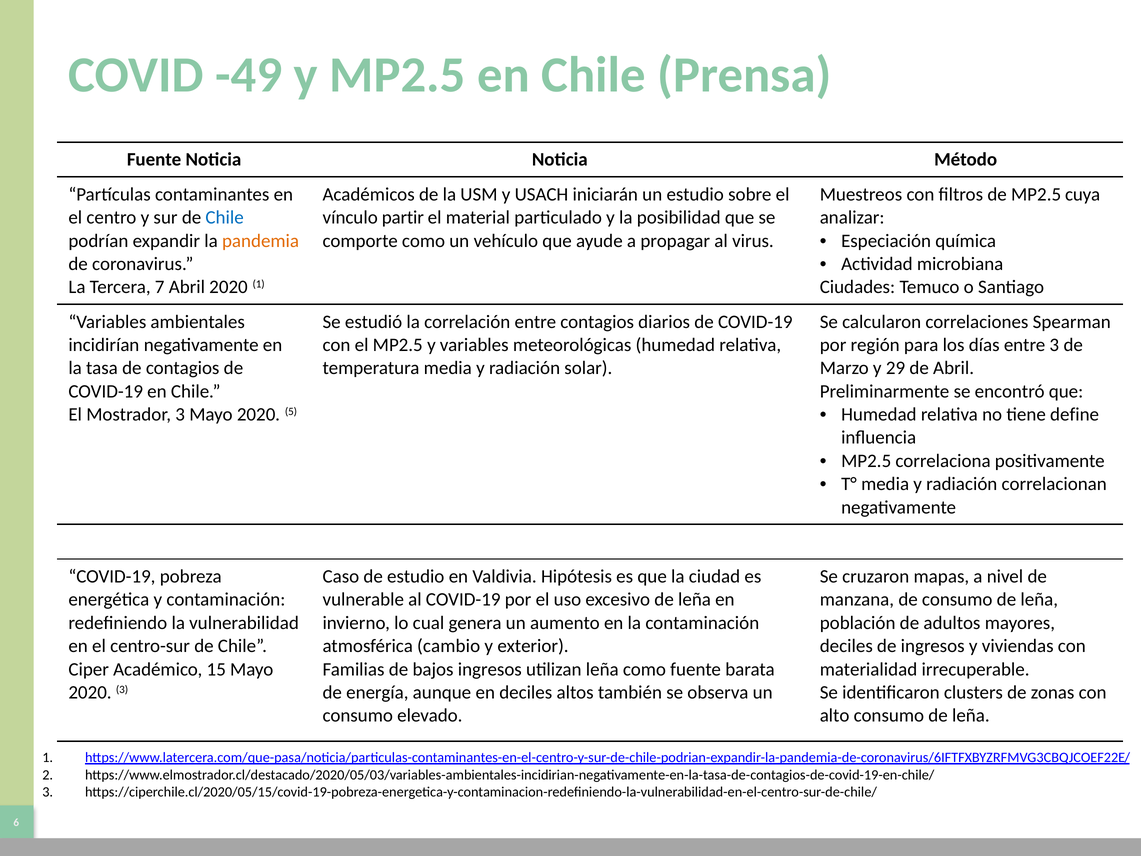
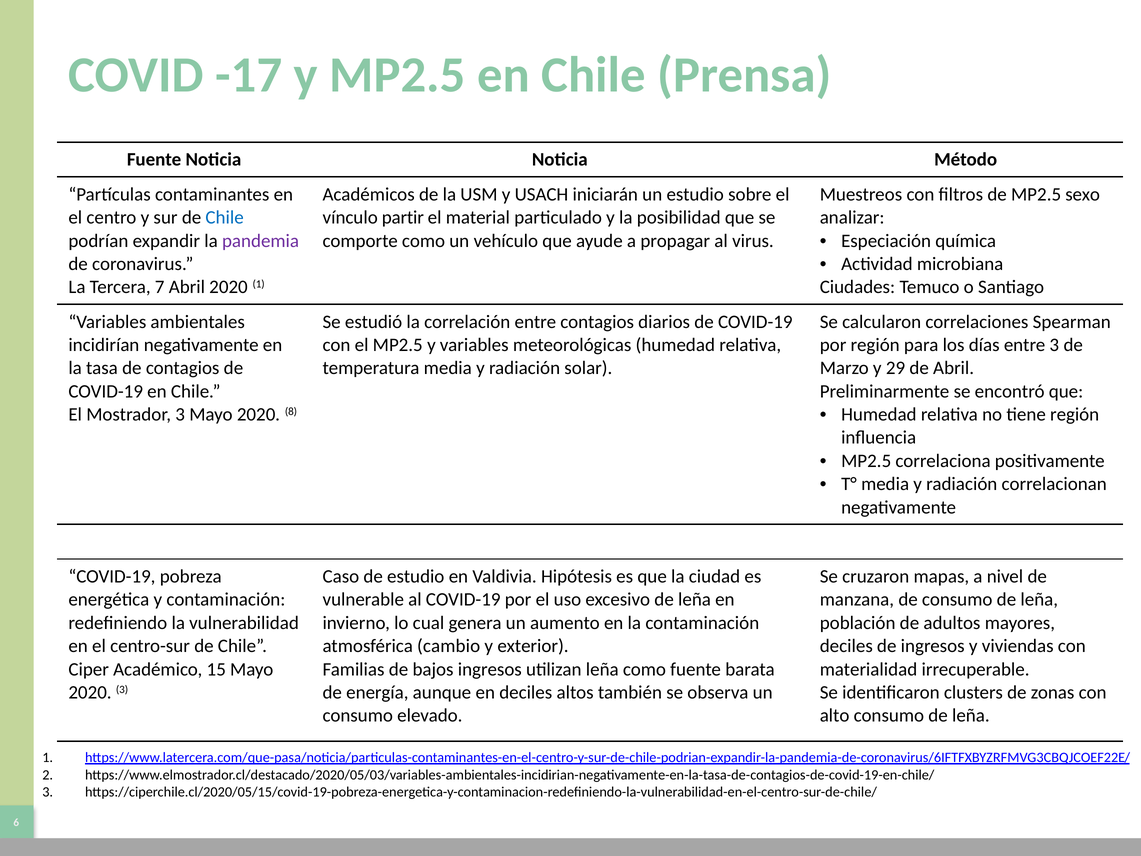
-49: -49 -> -17 (249, 75)
cuya: cuya -> sexo (1083, 194)
pandemia colour: orange -> purple (261, 241)
tiene define: define -> región (1075, 414)
5: 5 -> 8 (291, 411)
